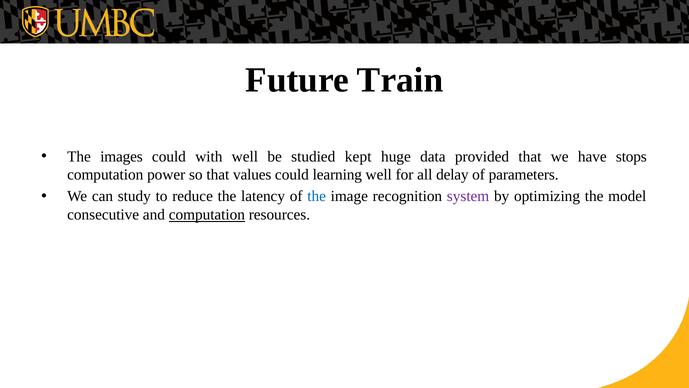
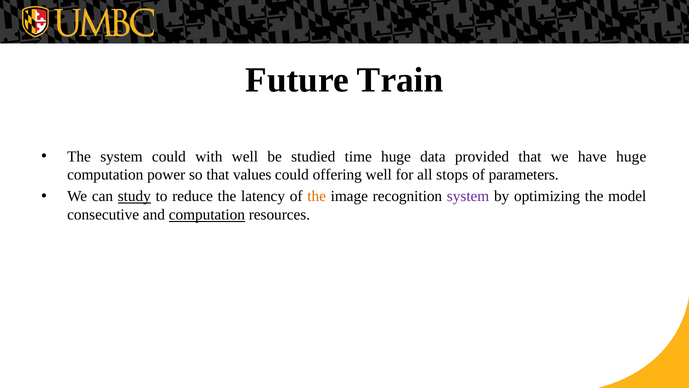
The images: images -> system (121, 156)
kept: kept -> time (358, 156)
have stops: stops -> huge (631, 156)
learning: learning -> offering (337, 175)
delay: delay -> stops (452, 175)
study underline: none -> present (134, 196)
the colour: blue -> orange (317, 196)
